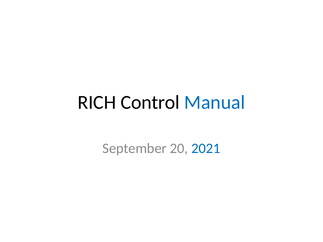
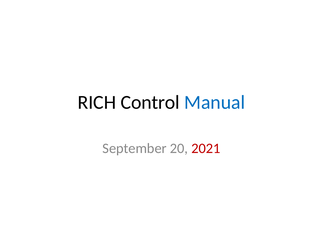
2021 colour: blue -> red (206, 149)
